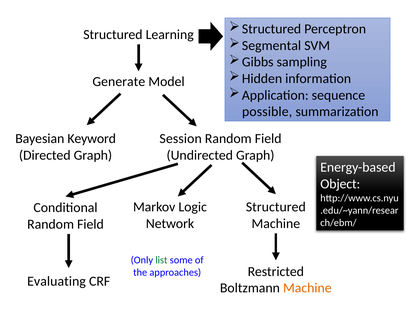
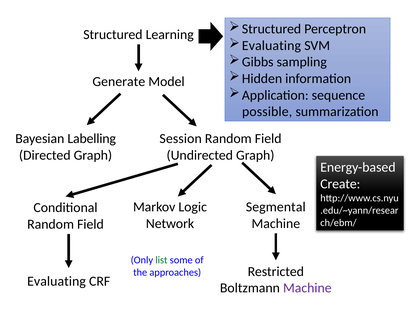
Segmental: Segmental -> Evaluating (271, 46)
Keyword: Keyword -> Labelling (92, 139)
Object: Object -> Create (340, 184)
Structured: Structured -> Segmental (276, 207)
Machine colour: orange -> purple (307, 288)
